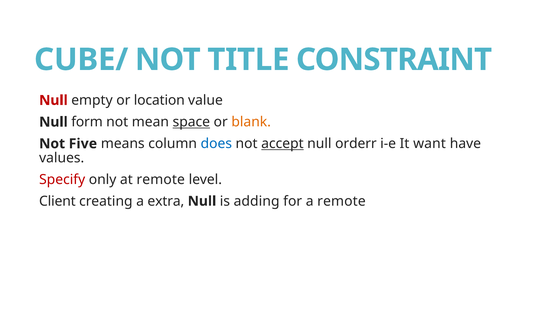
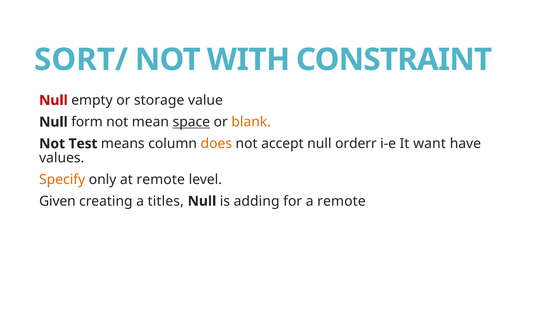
CUBE/: CUBE/ -> SORT/ (81, 60)
TITLE: TITLE -> WITH (248, 60)
location: location -> storage (159, 100)
Five: Five -> Test (83, 144)
does colour: blue -> orange (216, 144)
accept underline: present -> none (282, 144)
Specify colour: red -> orange (62, 180)
Client: Client -> Given (57, 201)
extra: extra -> titles (166, 201)
